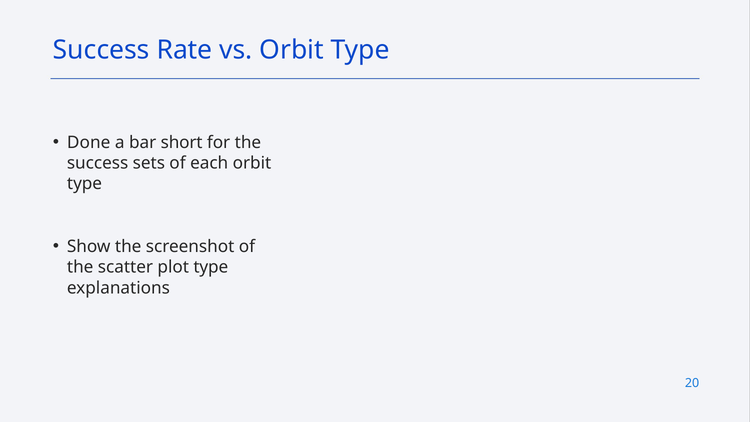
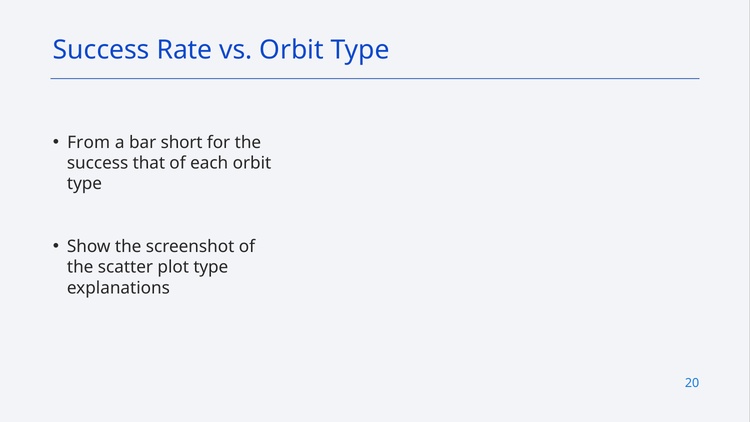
Done: Done -> From (89, 142)
sets: sets -> that (149, 163)
